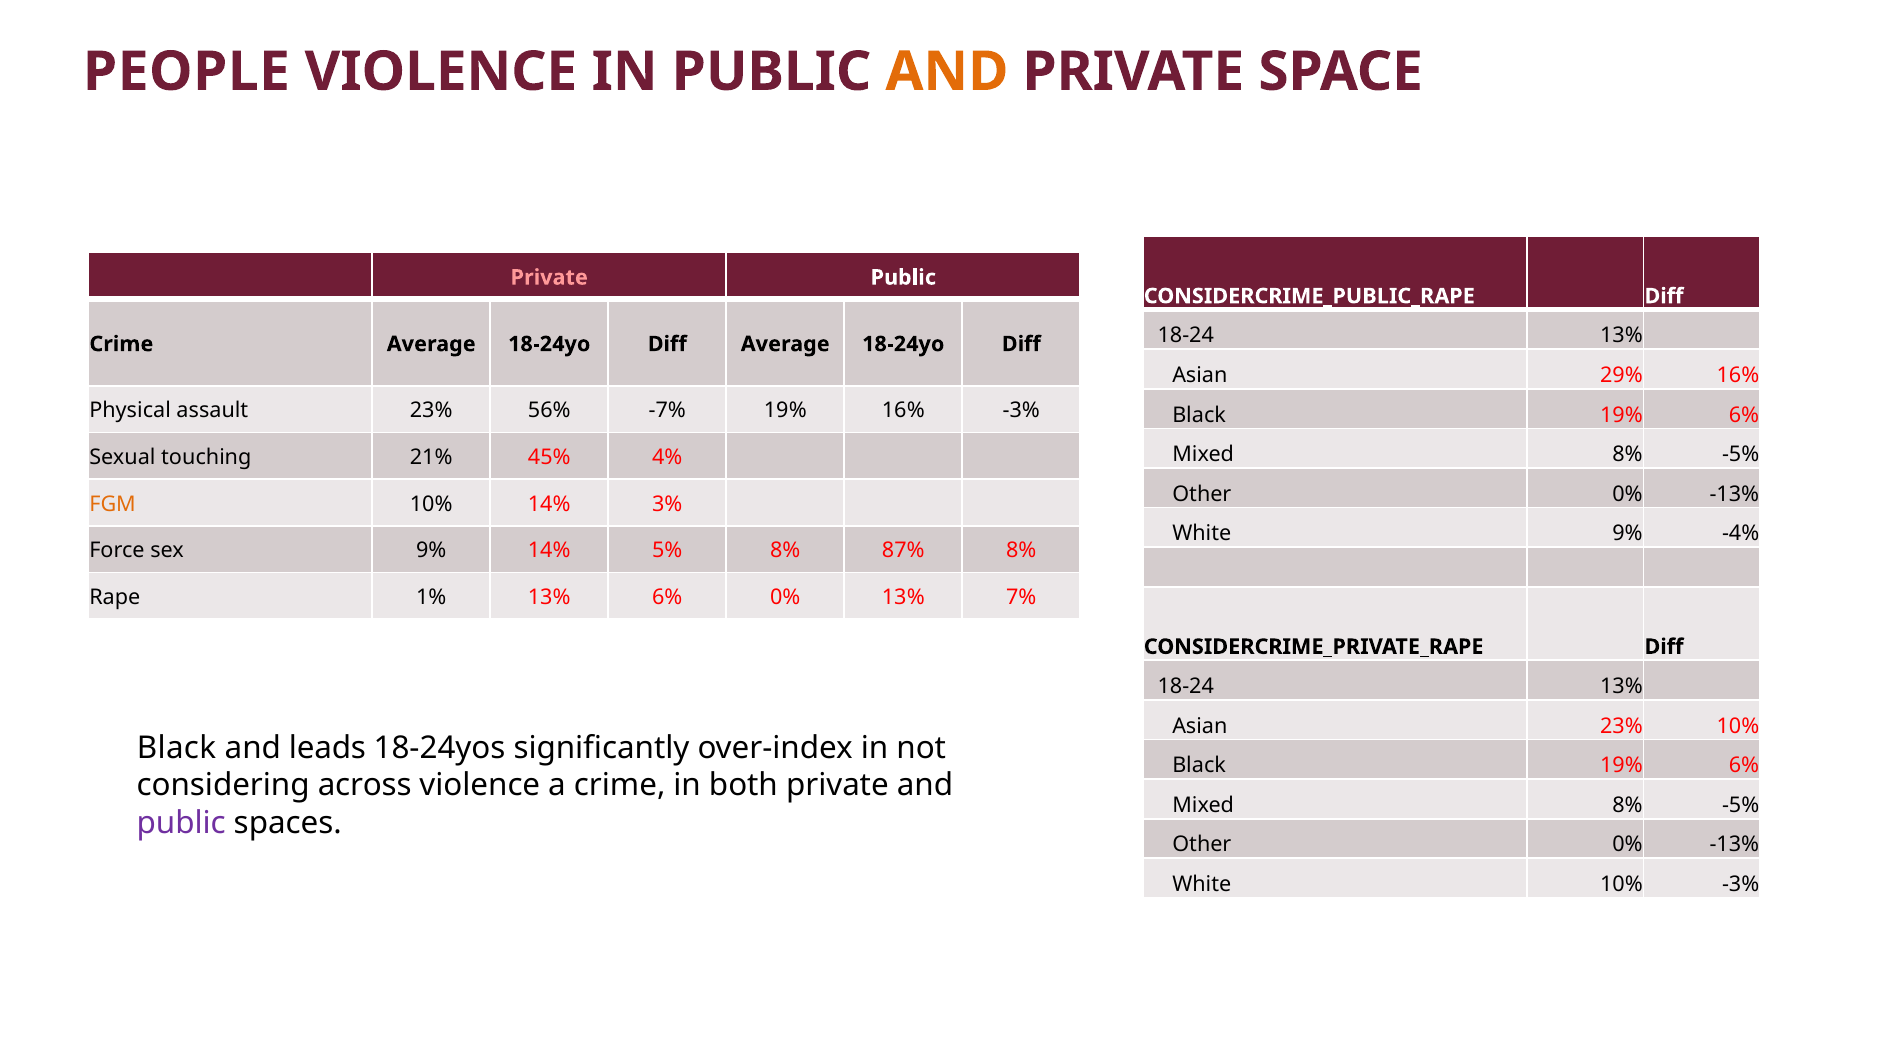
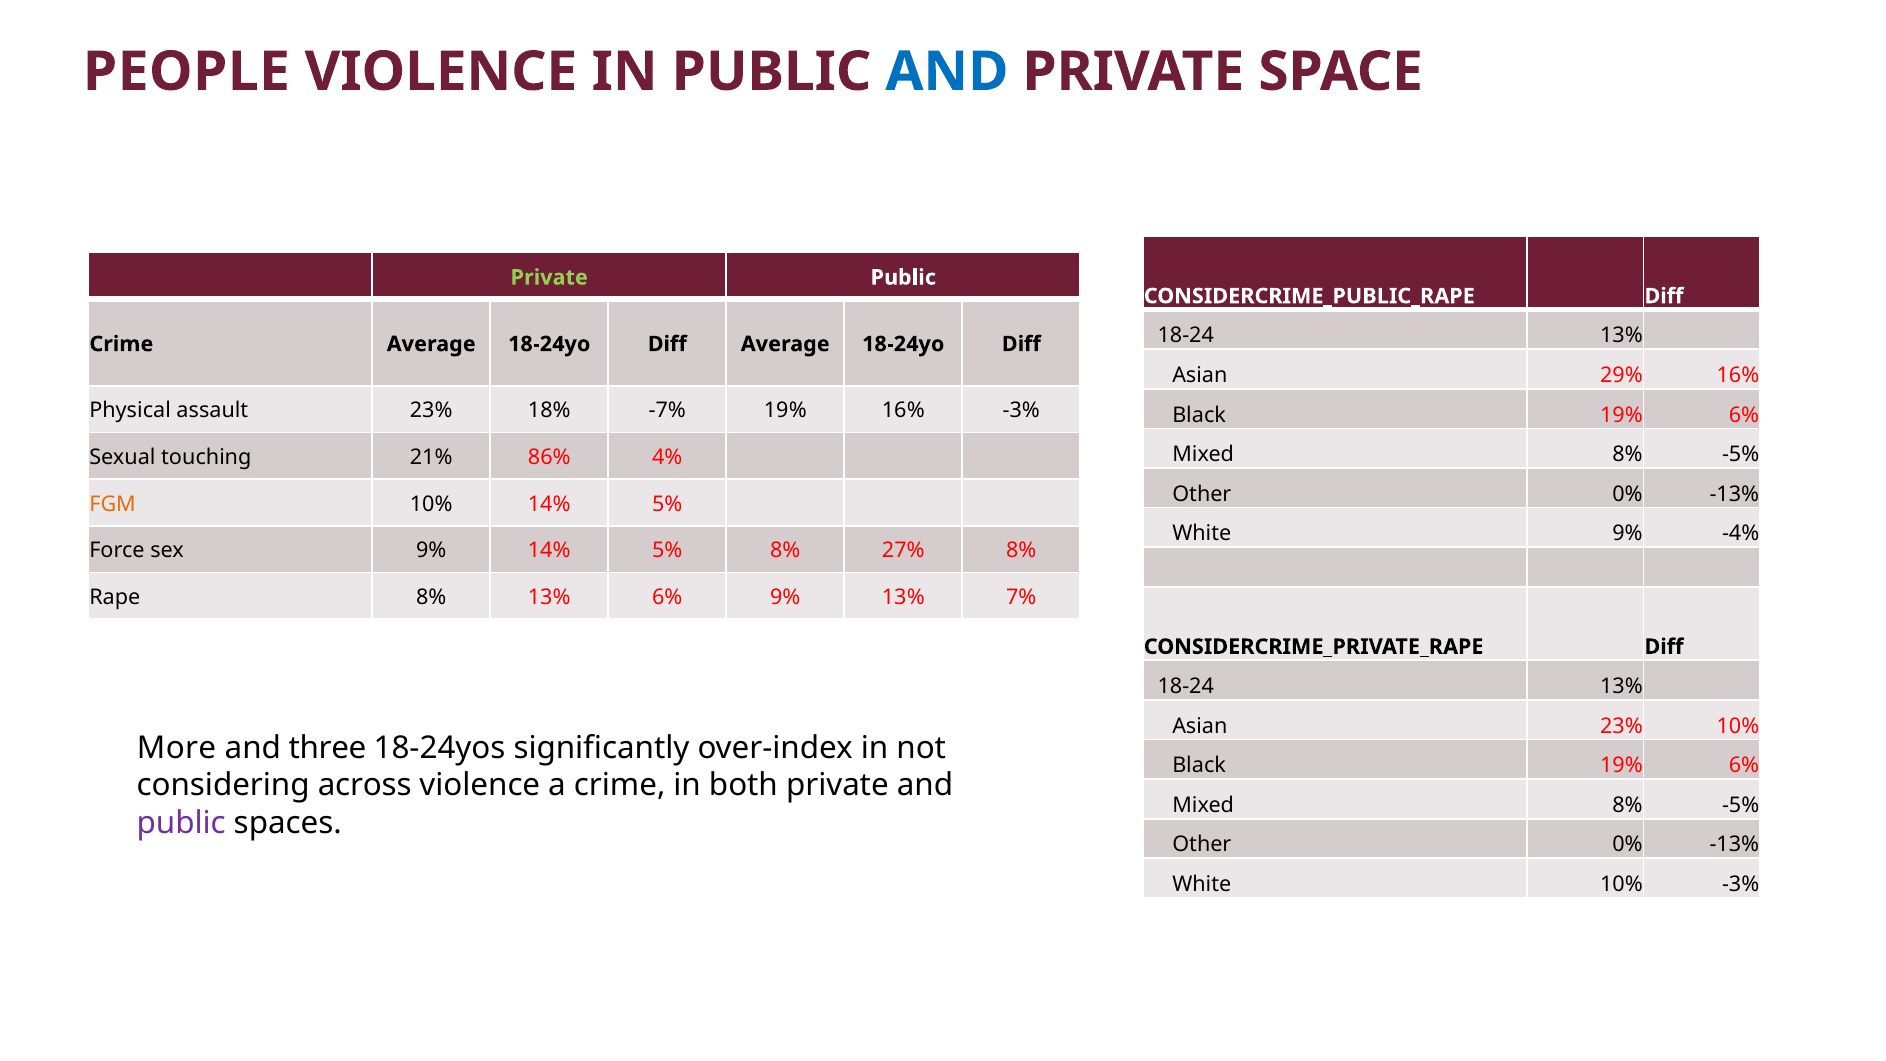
AND colour: orange -> blue (947, 72)
Private colour: pink -> light green (549, 277)
56%: 56% -> 18% (549, 411)
45%: 45% -> 86% (549, 457)
10% 14% 3%: 3% -> 5% (667, 504)
87%: 87% -> 27% (903, 551)
Rape 1%: 1% -> 8% (431, 597)
6% 0%: 0% -> 9% (785, 597)
Black: Black -> More (177, 748)
leads: leads -> three (328, 748)
